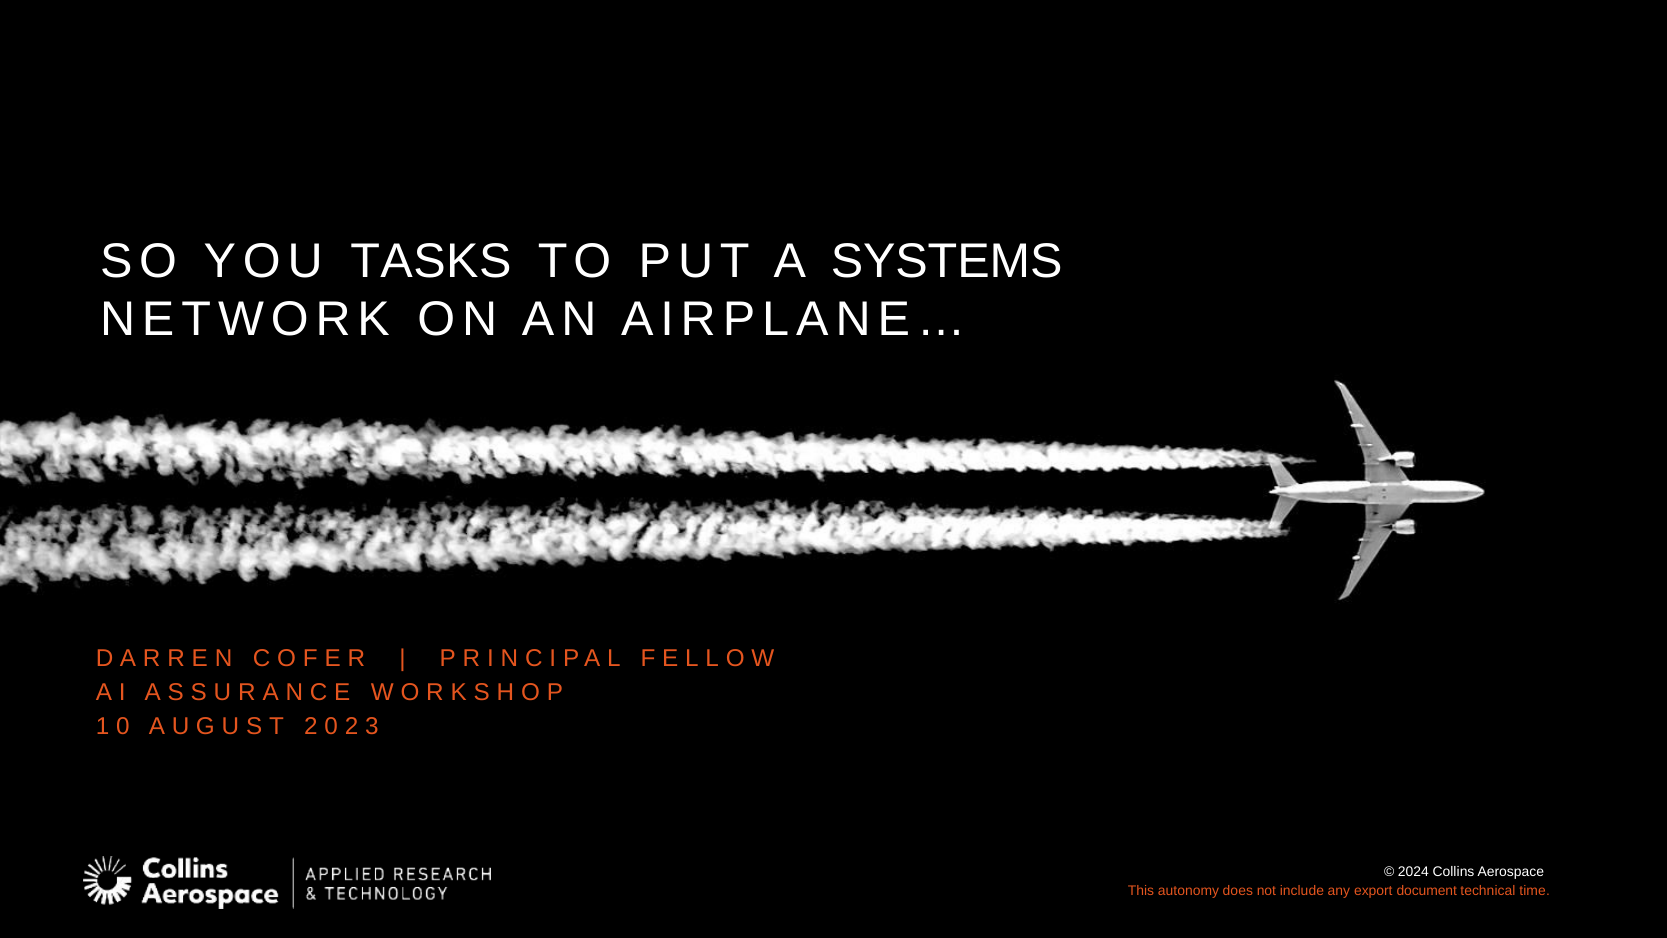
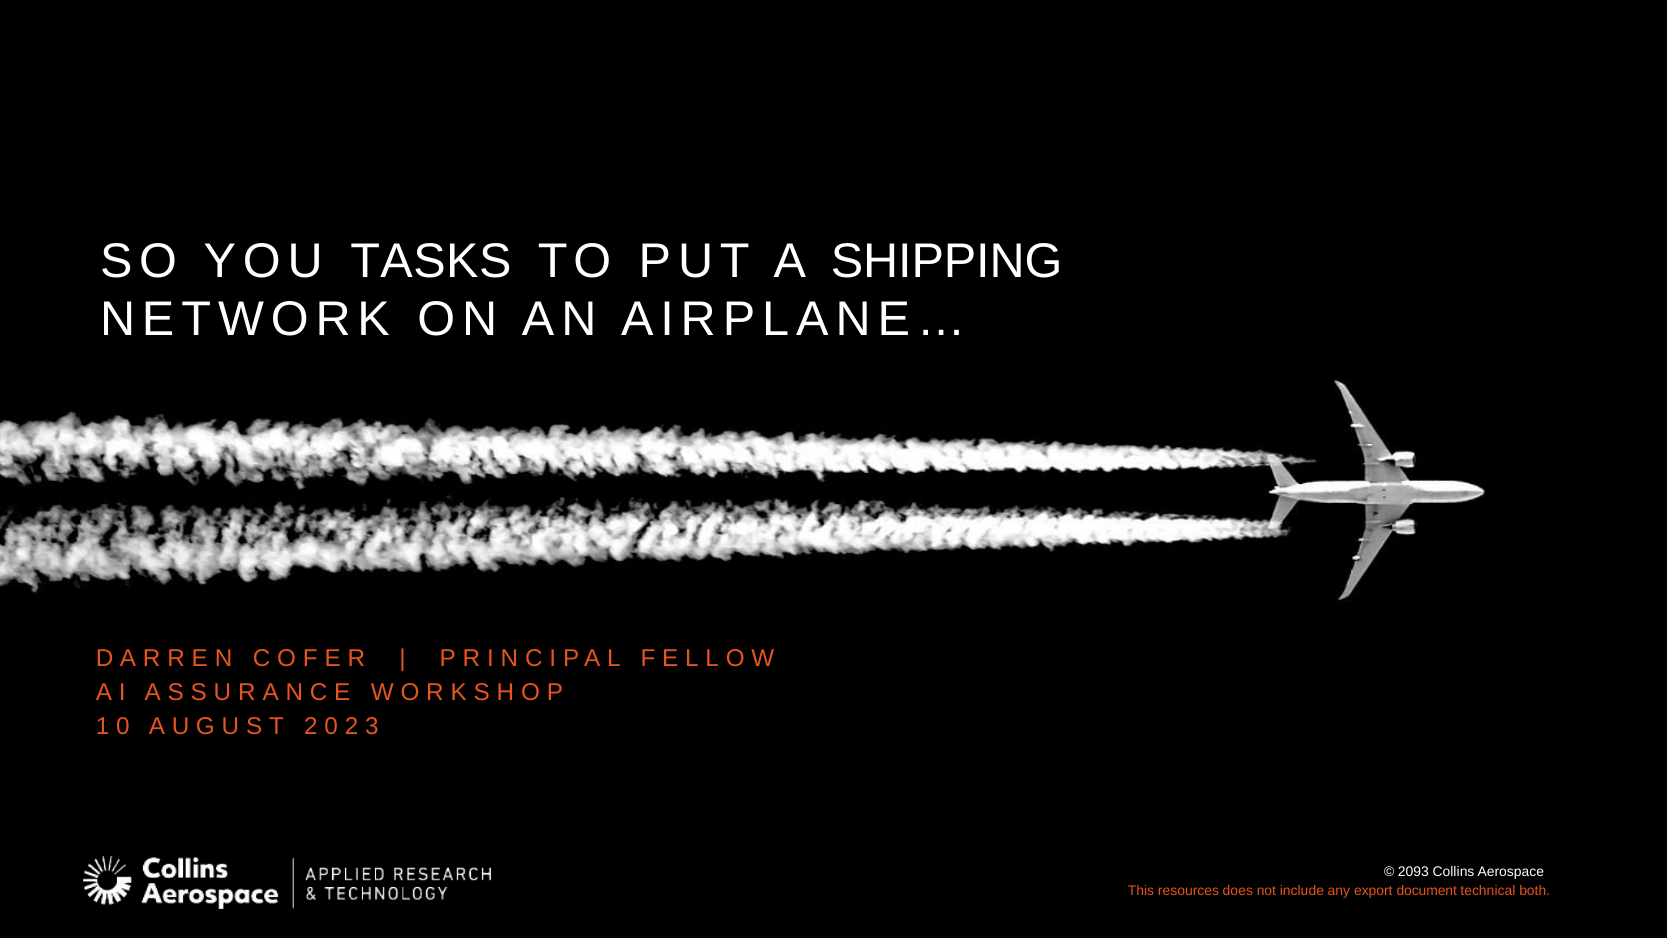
SYSTEMS: SYSTEMS -> SHIPPING (947, 261)
2024: 2024 -> 2093 (1413, 872)
autonomy: autonomy -> resources (1189, 891)
time: time -> both (1535, 891)
